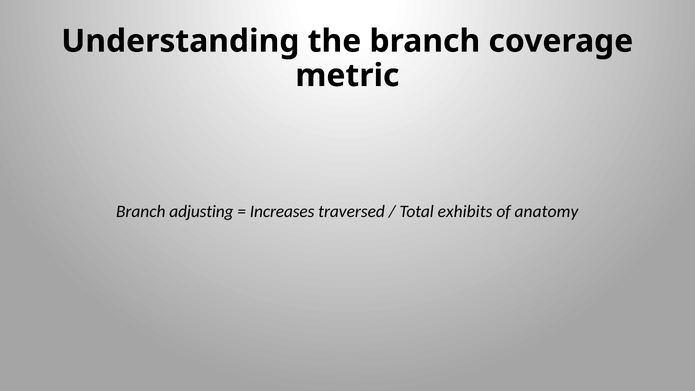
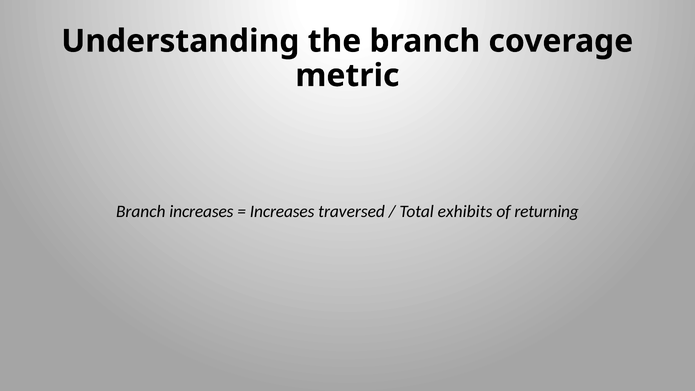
Branch adjusting: adjusting -> increases (201, 212)
anatomy: anatomy -> returning (547, 212)
